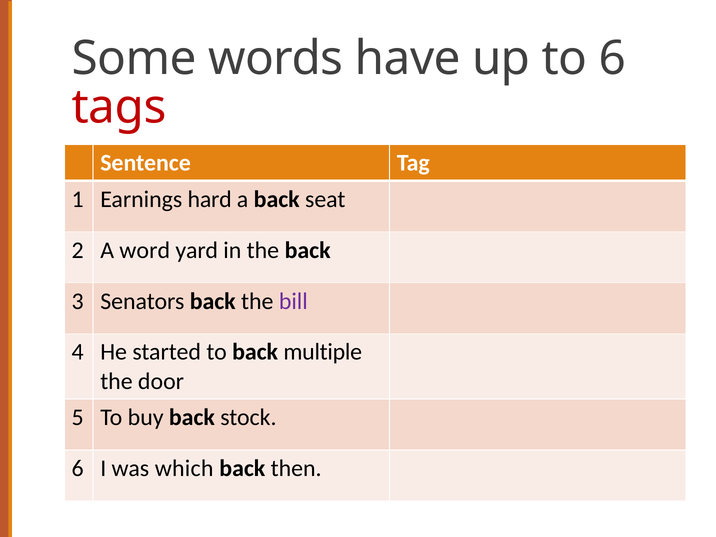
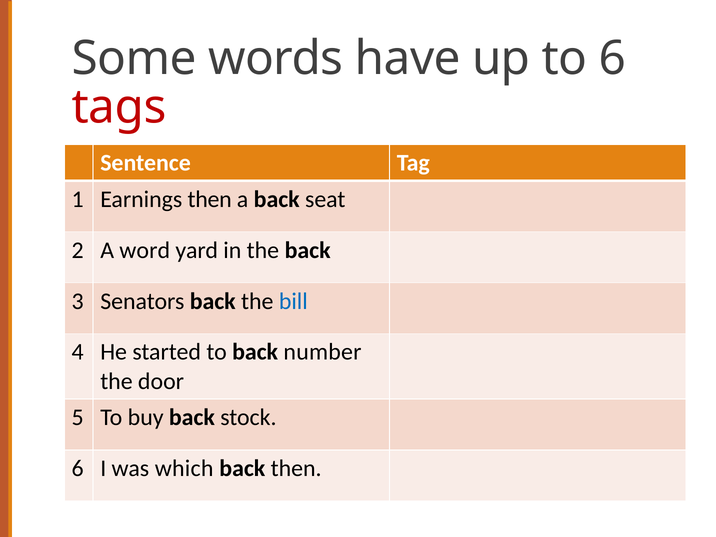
Earnings hard: hard -> then (210, 199)
bill colour: purple -> blue (293, 301)
multiple: multiple -> number (323, 352)
